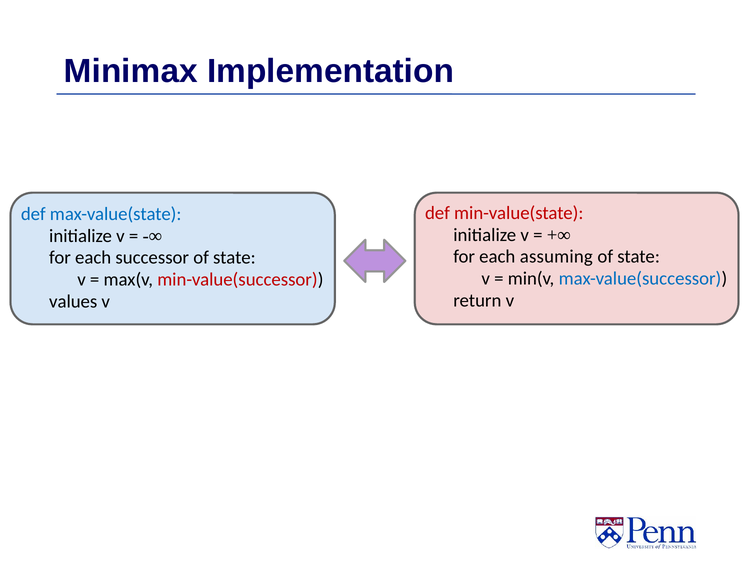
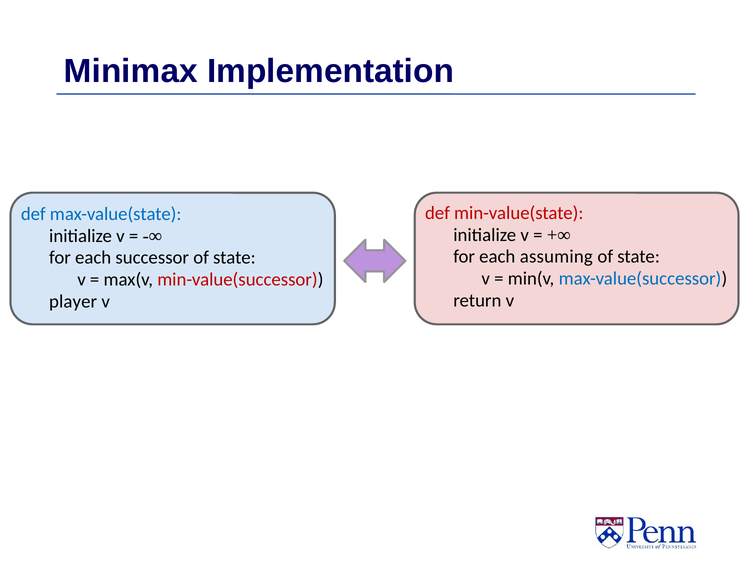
values: values -> player (73, 301)
